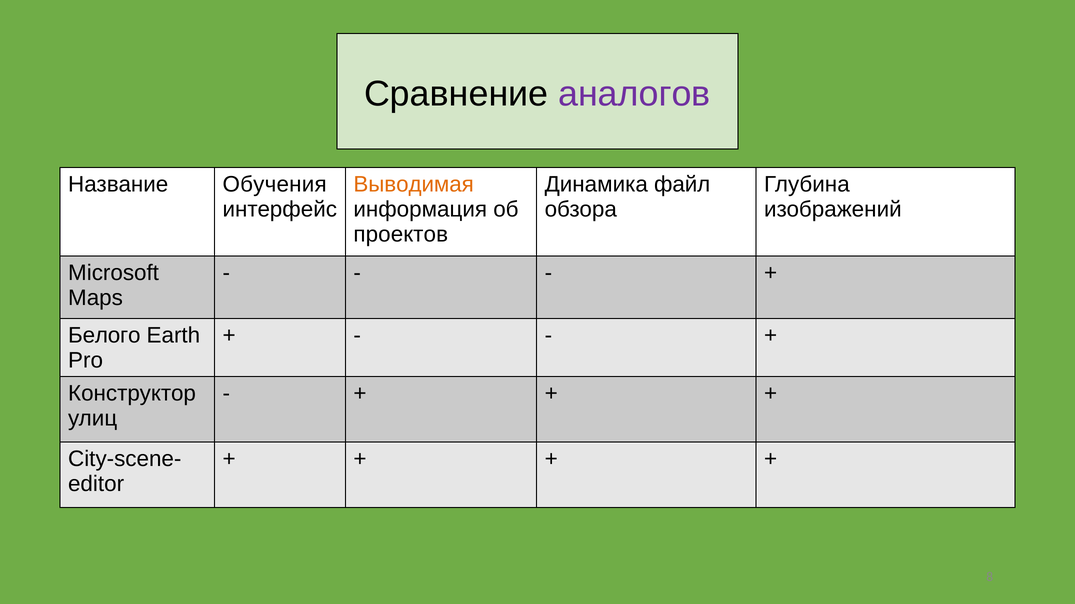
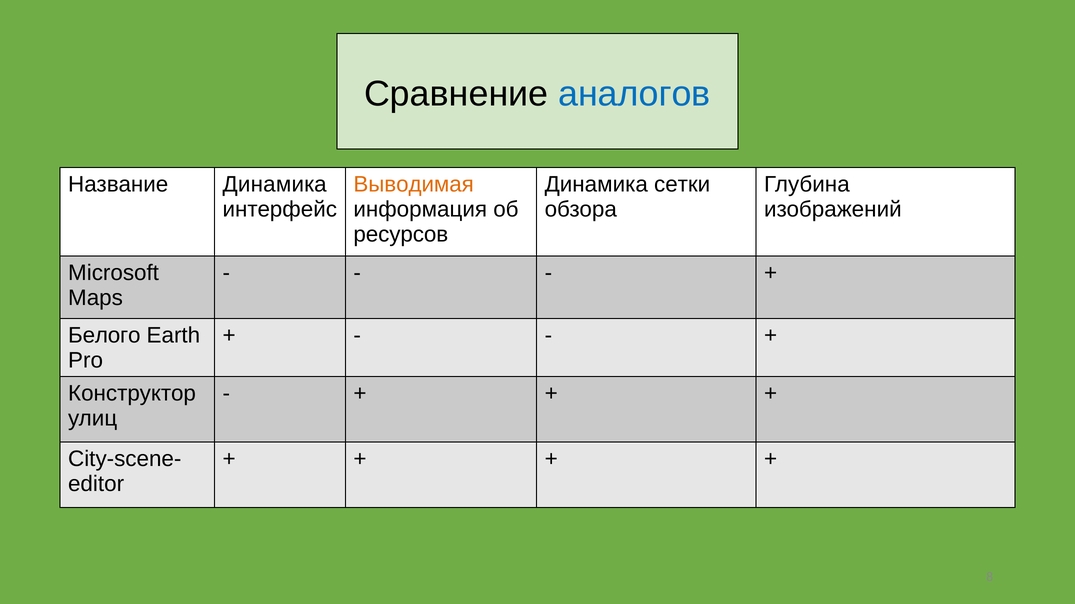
аналогов colour: purple -> blue (634, 94)
Название Обучения: Обучения -> Динамика (275, 184)
файл: файл -> сетки (682, 184)
проектов: проектов -> ресурсов (401, 234)
